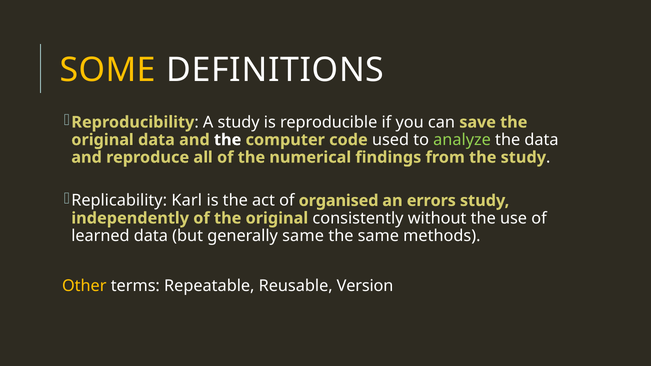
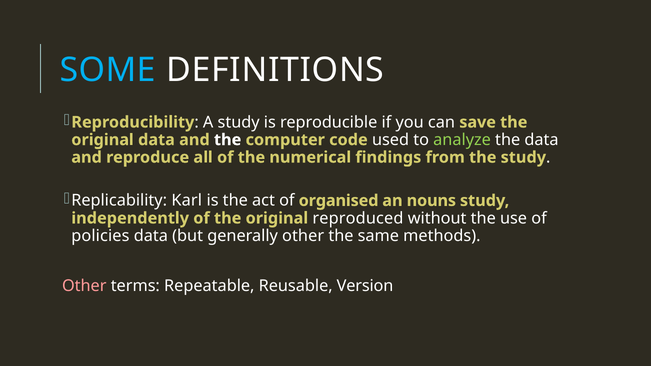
SOME colour: yellow -> light blue (108, 70)
errors: errors -> nouns (431, 201)
consistently: consistently -> reproduced (358, 218)
learned: learned -> policies (100, 236)
generally same: same -> other (303, 236)
Other colour: yellow -> pink (84, 286)
